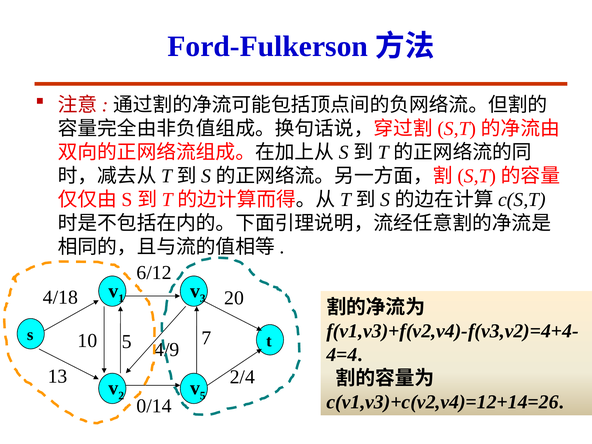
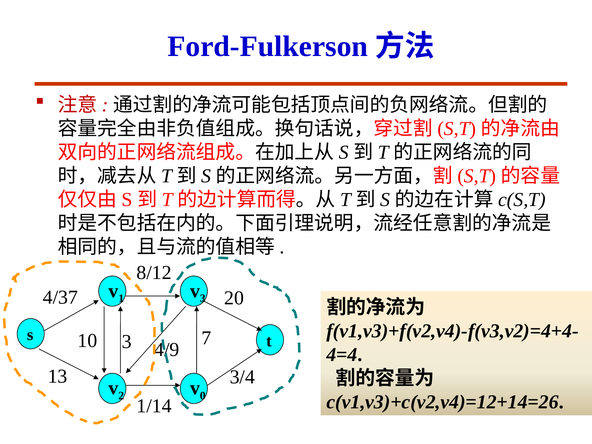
6/12: 6/12 -> 8/12 (154, 273)
4/18: 4/18 -> 4/37 (60, 297)
10 5: 5 -> 3 (127, 342)
2/4: 2/4 -> 3/4 (242, 377)
5: 5 -> 0 (203, 396)
0/14: 0/14 -> 1/14 (154, 406)
